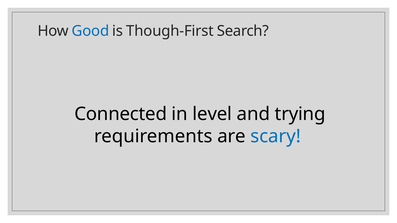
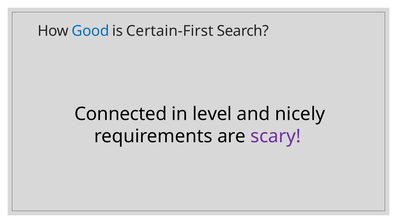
Though-First: Though-First -> Certain-First (170, 31)
trying: trying -> nicely (300, 114)
scary colour: blue -> purple (276, 137)
